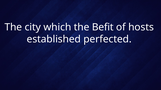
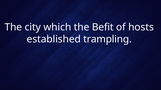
perfected: perfected -> trampling (108, 39)
